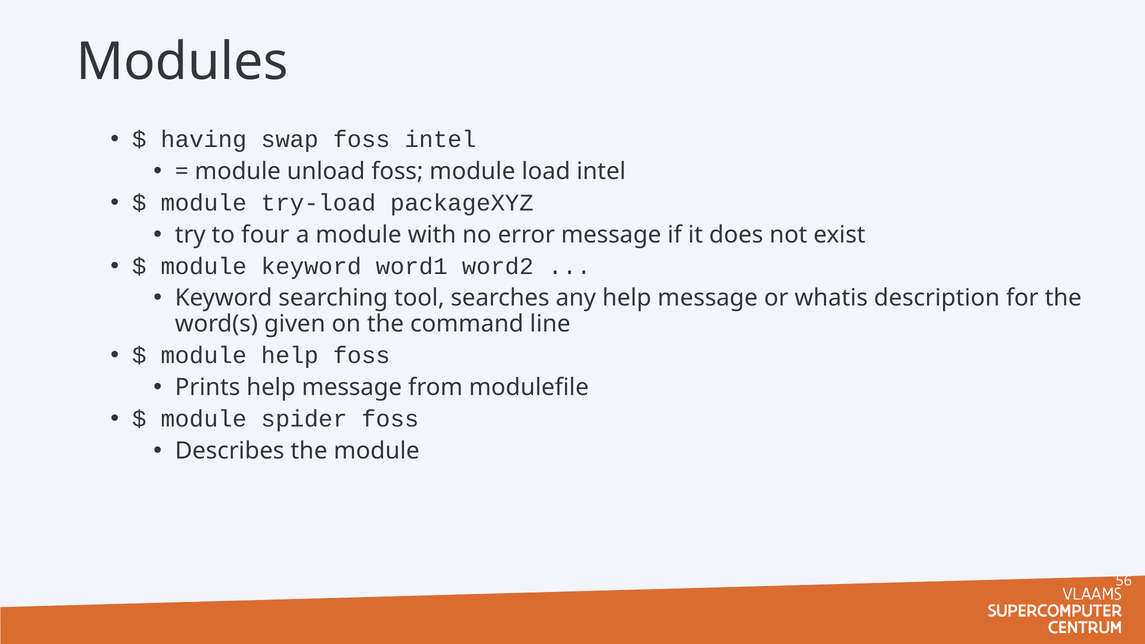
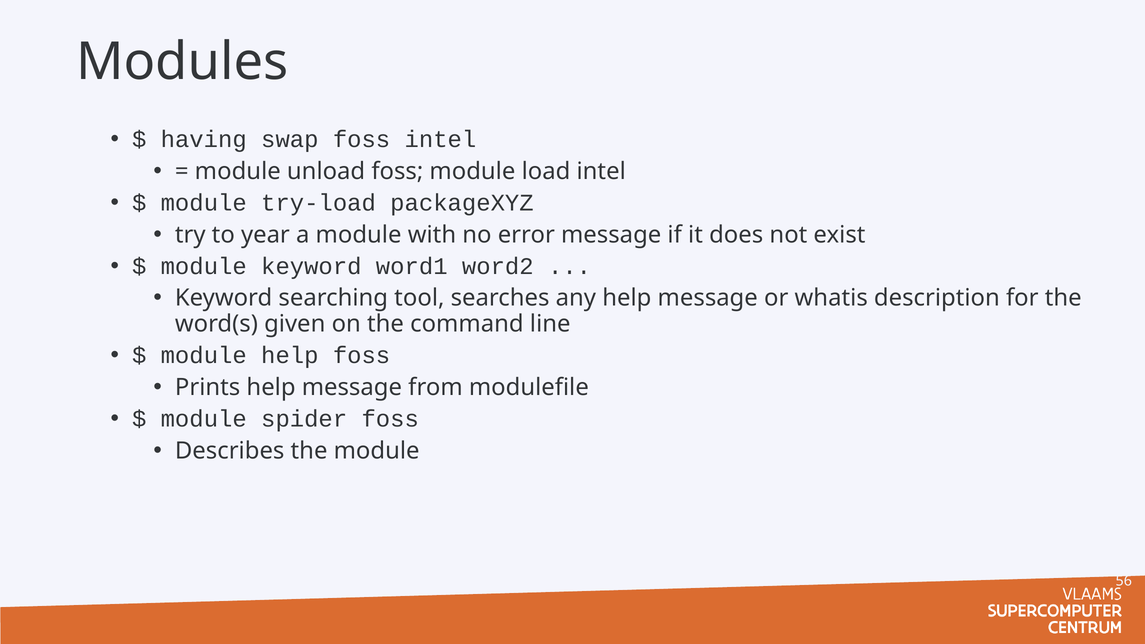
four: four -> year (265, 235)
